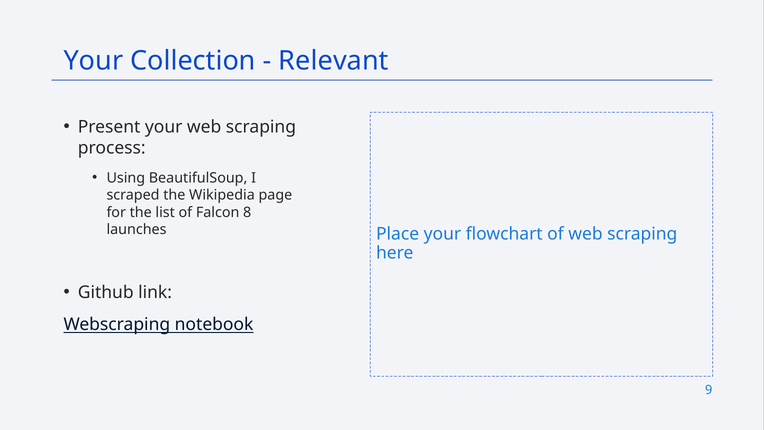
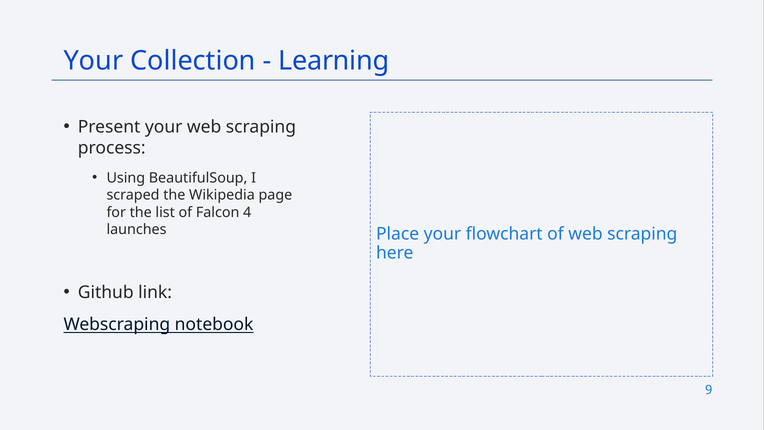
Relevant: Relevant -> Learning (334, 61)
8: 8 -> 4 (247, 212)
